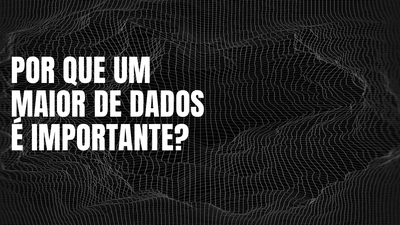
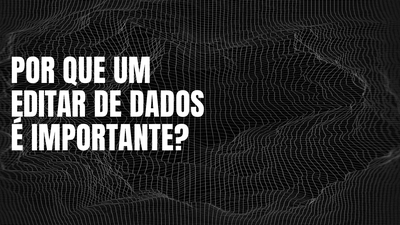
MAIOR: MAIOR -> EDITAR (48, 107)
